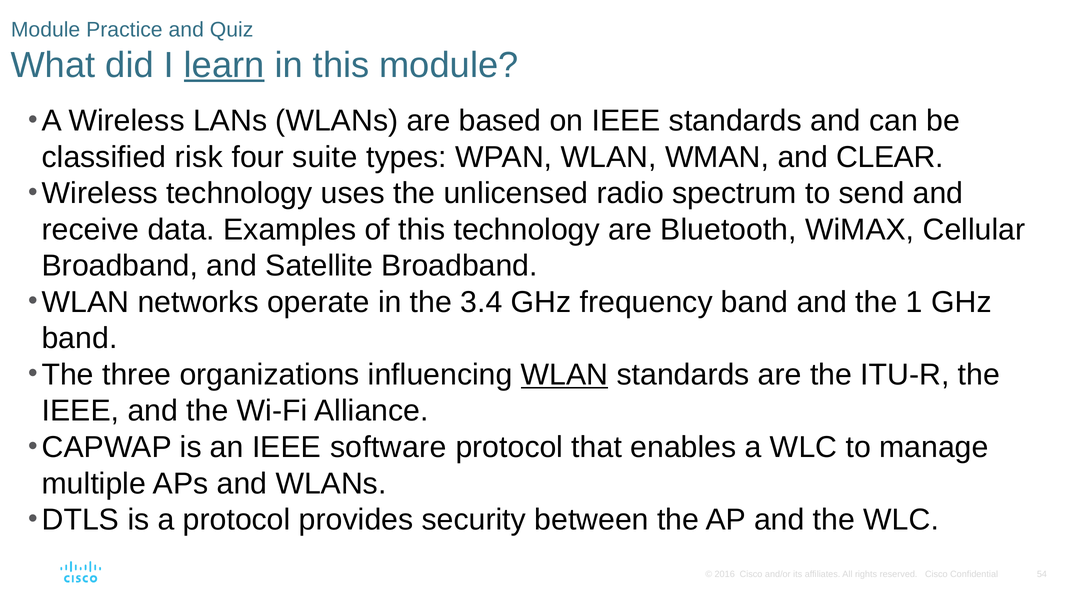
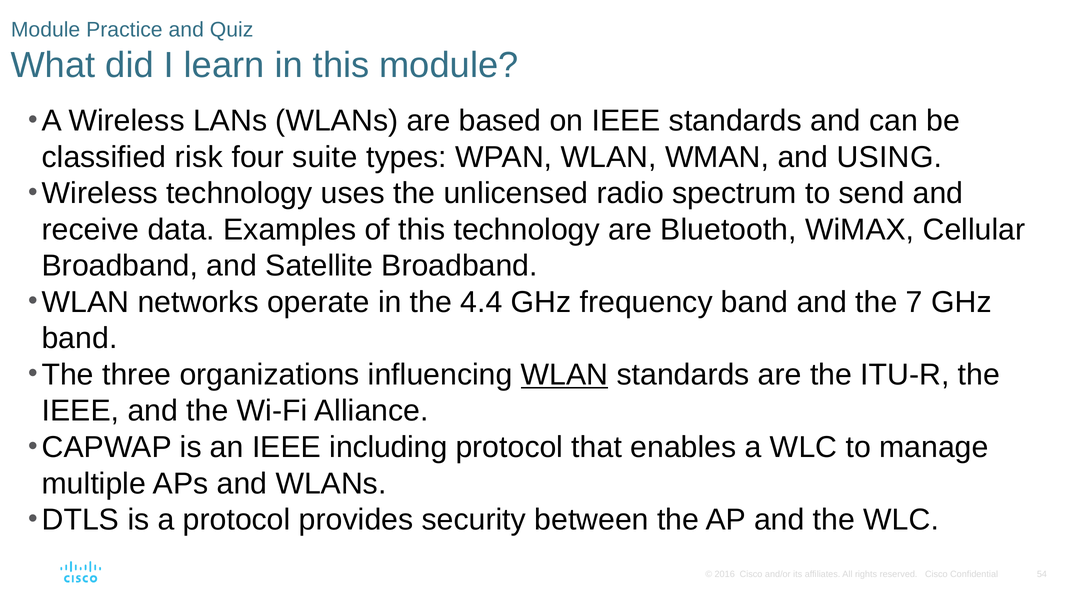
learn underline: present -> none (224, 65)
CLEAR: CLEAR -> USING (890, 157)
3.4: 3.4 -> 4.4 (481, 302)
1: 1 -> 7 (914, 302)
software: software -> including (388, 447)
